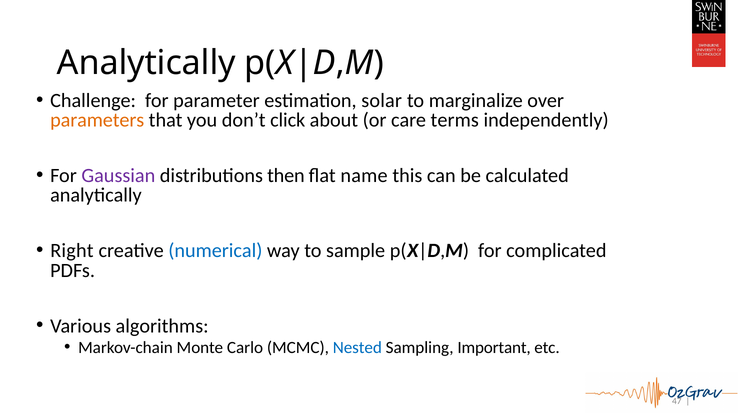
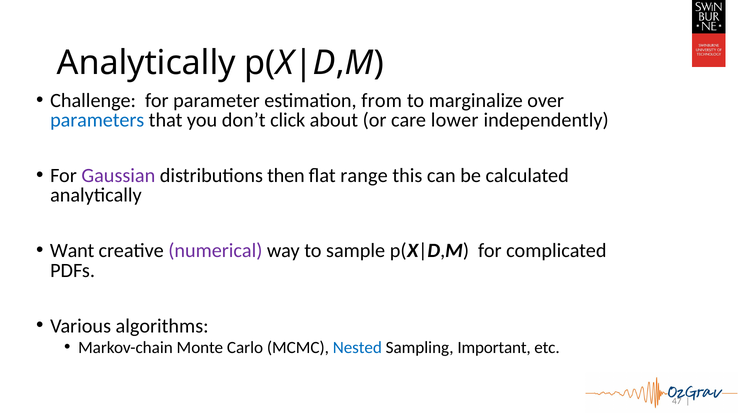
solar: solar -> from (382, 101)
parameters colour: orange -> blue (97, 120)
terms: terms -> lower (455, 120)
name: name -> range (364, 176)
Right: Right -> Want (72, 251)
numerical colour: blue -> purple (215, 251)
